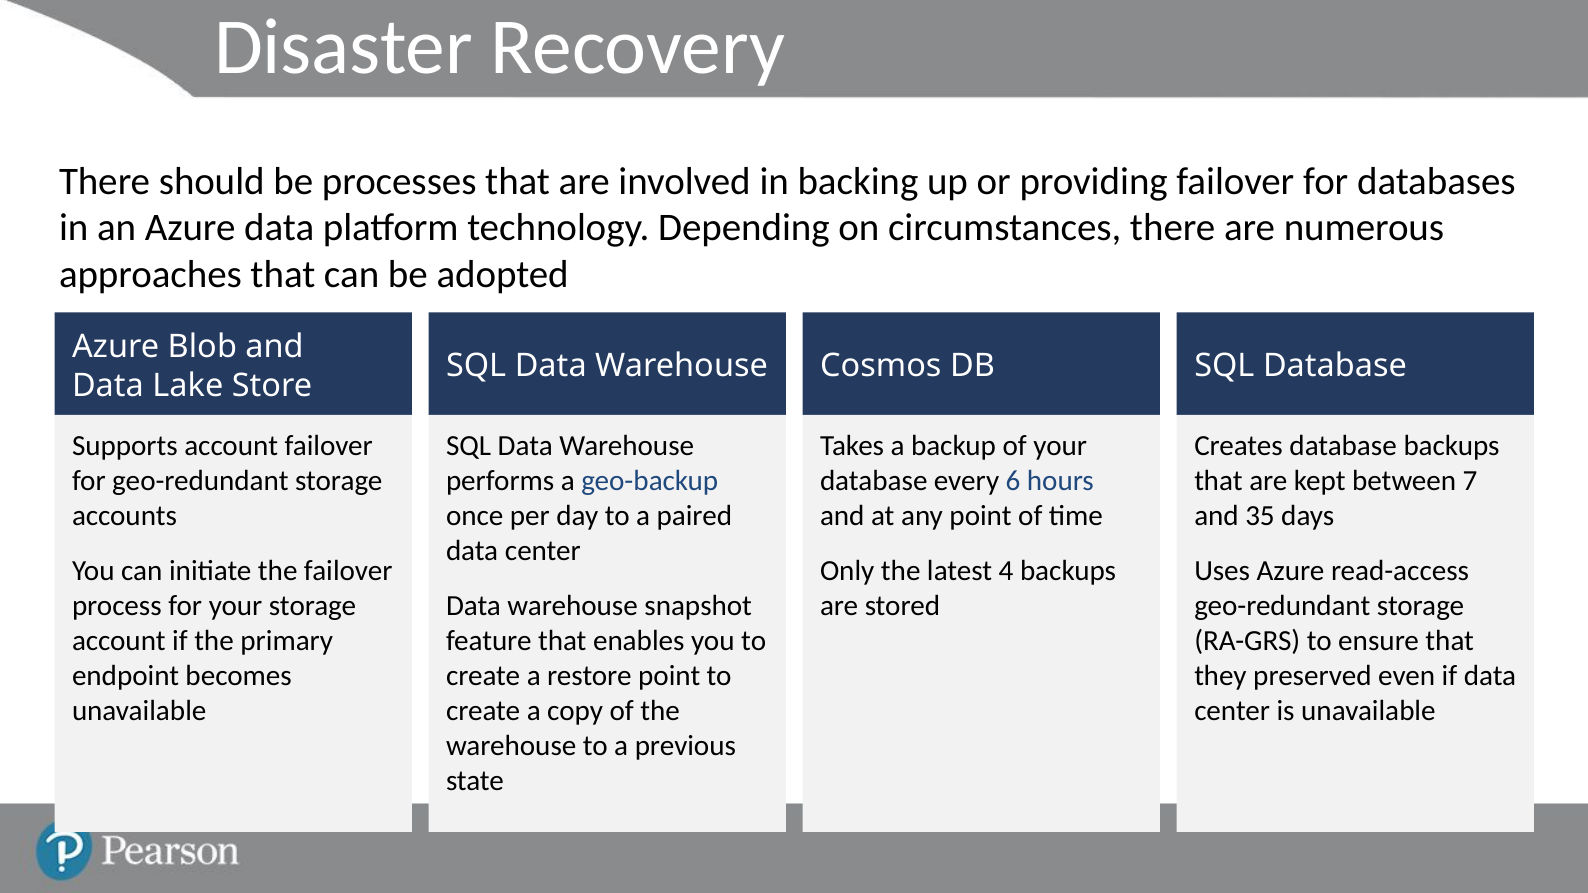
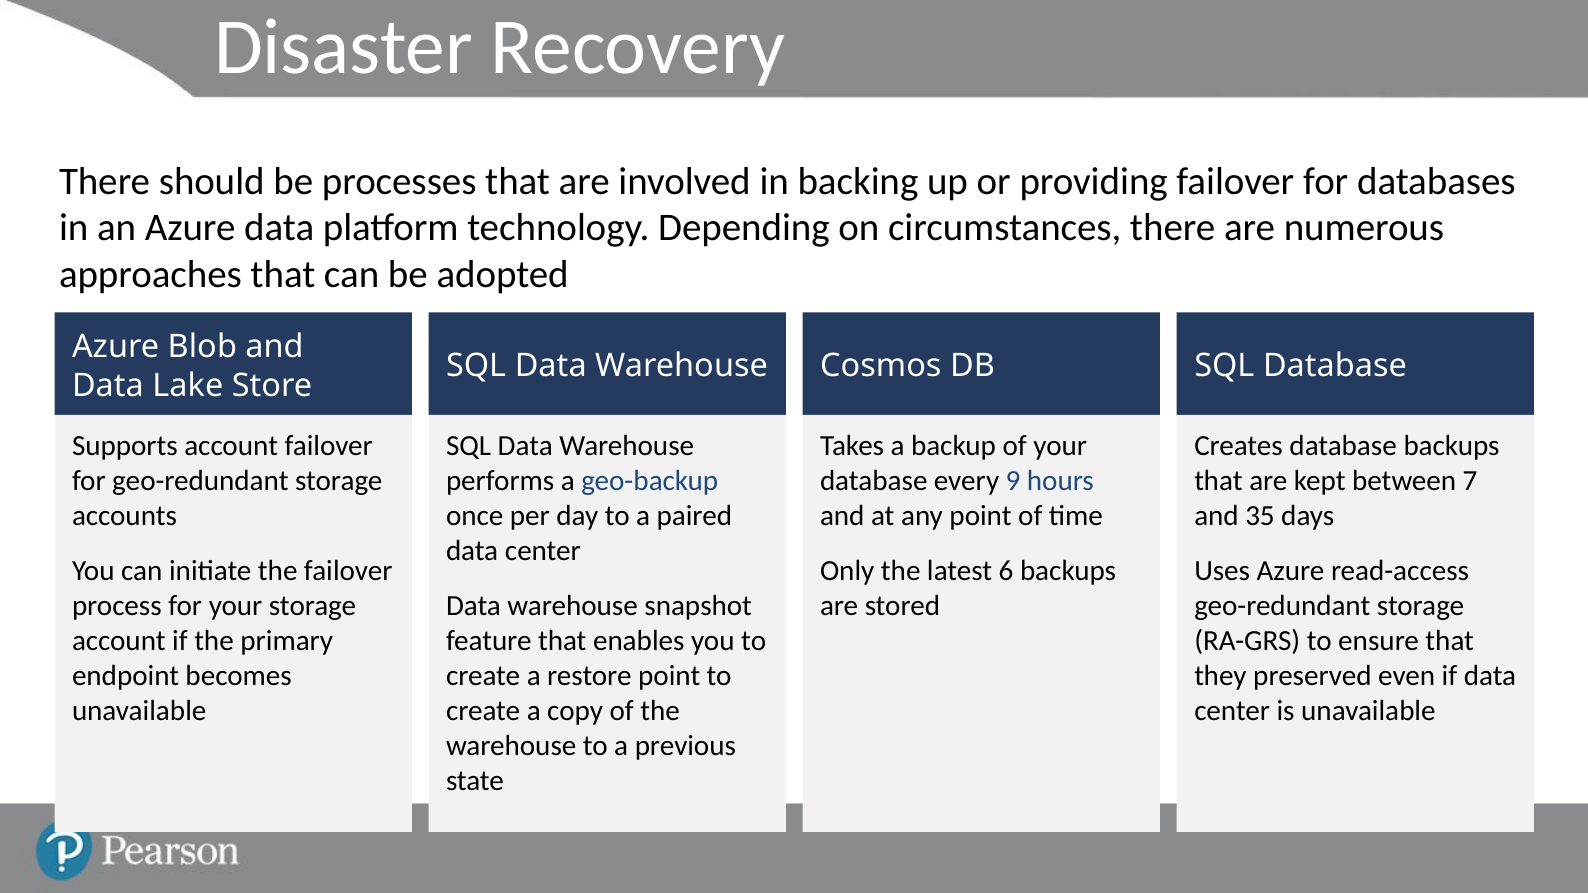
6: 6 -> 9 (1013, 481)
4: 4 -> 6 (1006, 571)
